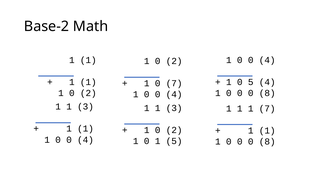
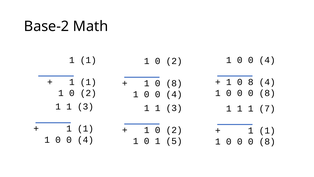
5: 5 -> 8 (251, 82)
7: 7 -> 8 (174, 83)
